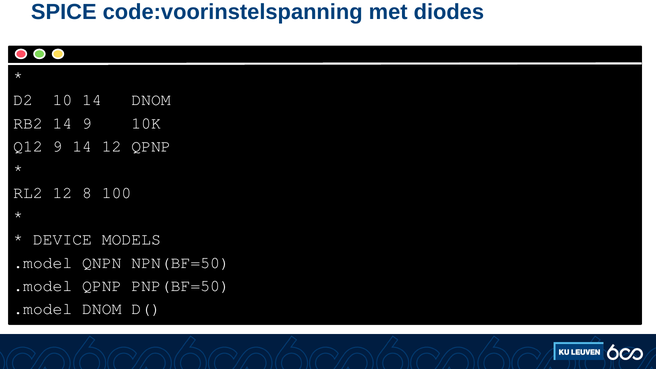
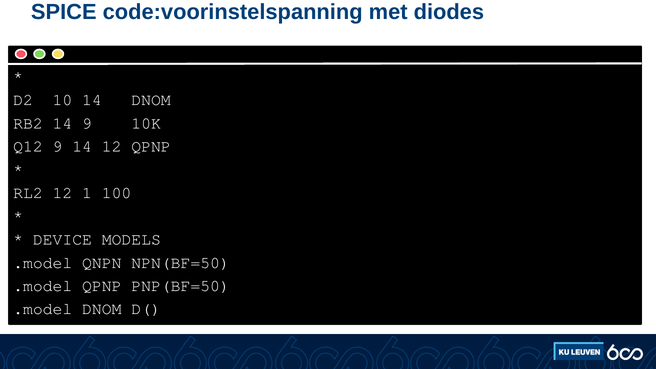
8: 8 -> 1 (87, 193)
